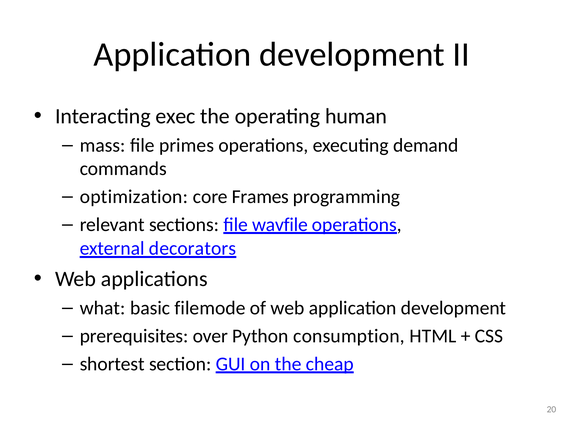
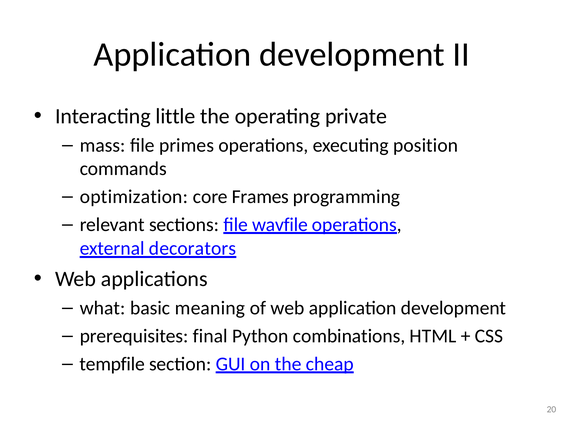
exec: exec -> little (175, 116)
human: human -> private (356, 116)
demand: demand -> position (426, 145)
filemode: filemode -> meaning (210, 308)
over: over -> final (210, 336)
consumption: consumption -> combinations (349, 336)
shortest: shortest -> tempfile (112, 364)
